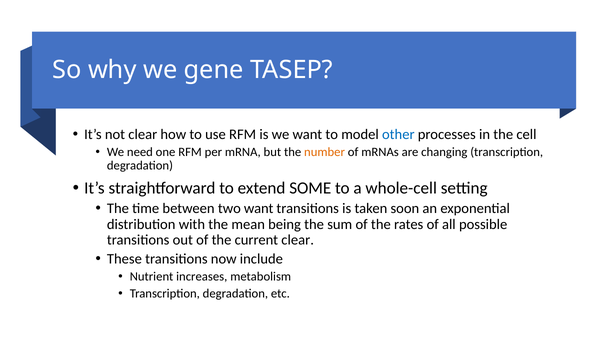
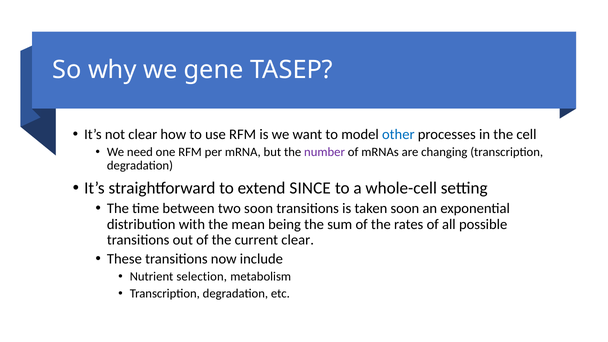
number colour: orange -> purple (325, 152)
SOME: SOME -> SINCE (310, 188)
two want: want -> soon (259, 208)
increases: increases -> selection (202, 277)
